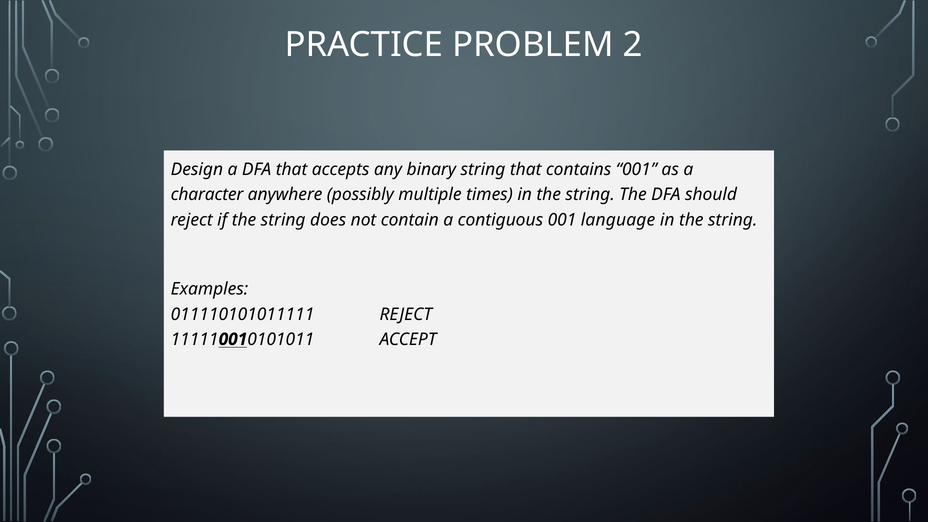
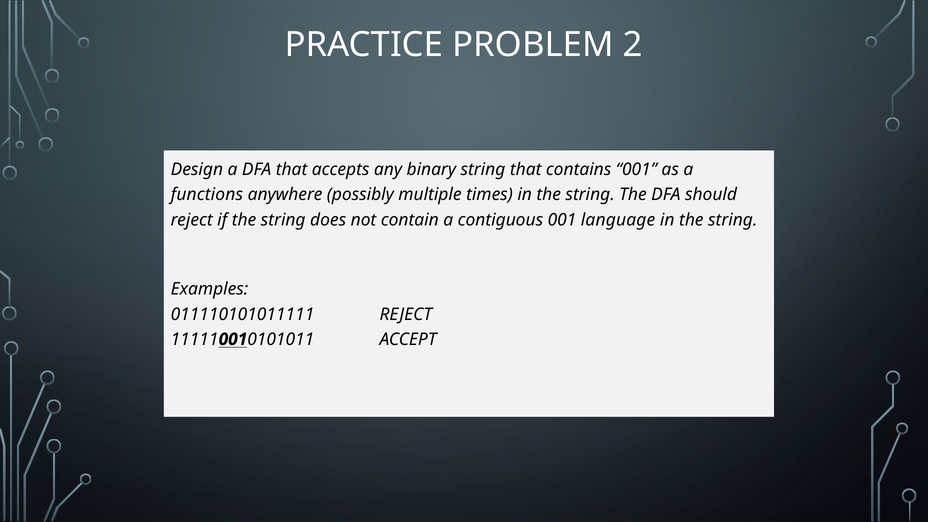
character: character -> functions (207, 195)
